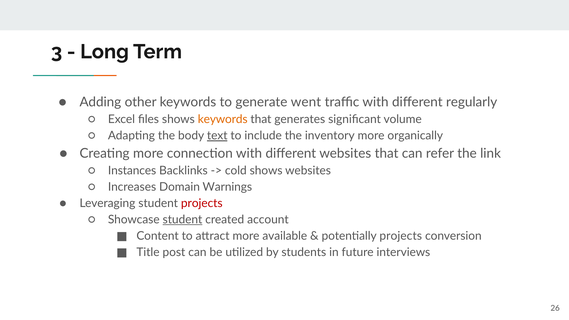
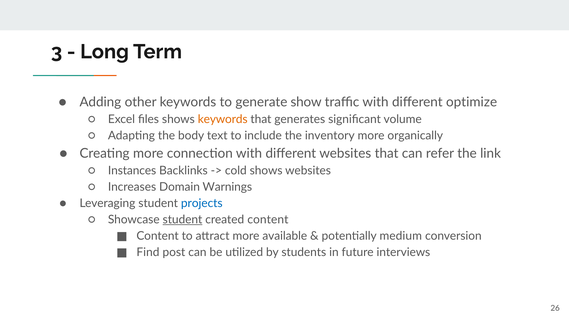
went: went -> show (306, 102)
regularly: regularly -> optimize (472, 102)
text underline: present -> none (217, 136)
projects colour: red -> blue (202, 203)
created account: account -> content (268, 220)
potentially projects: projects -> medium (401, 236)
Title: Title -> Find (148, 252)
